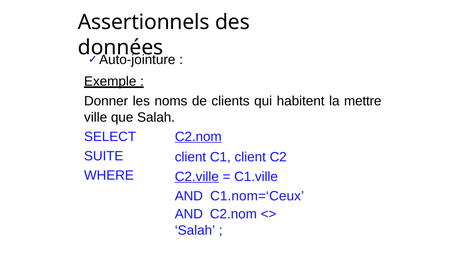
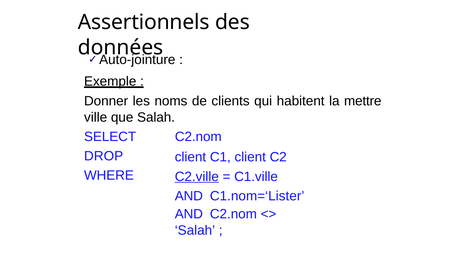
C2.nom underline: present -> none (198, 136)
SUITE: SUITE -> DROP (104, 156)
C1.nom=‘Ceux: C1.nom=‘Ceux -> C1.nom=‘Lister (257, 196)
